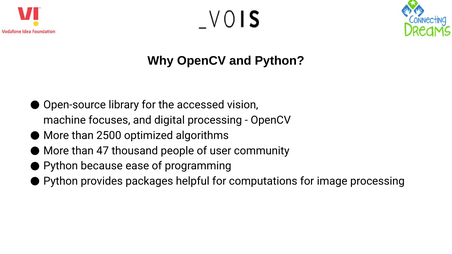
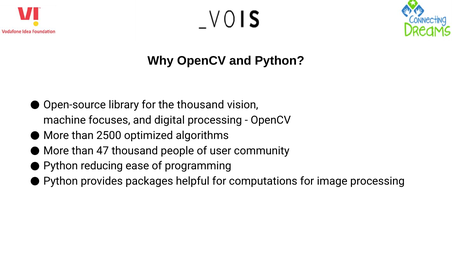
the accessed: accessed -> thousand (201, 105)
because: because -> reducing (102, 166)
